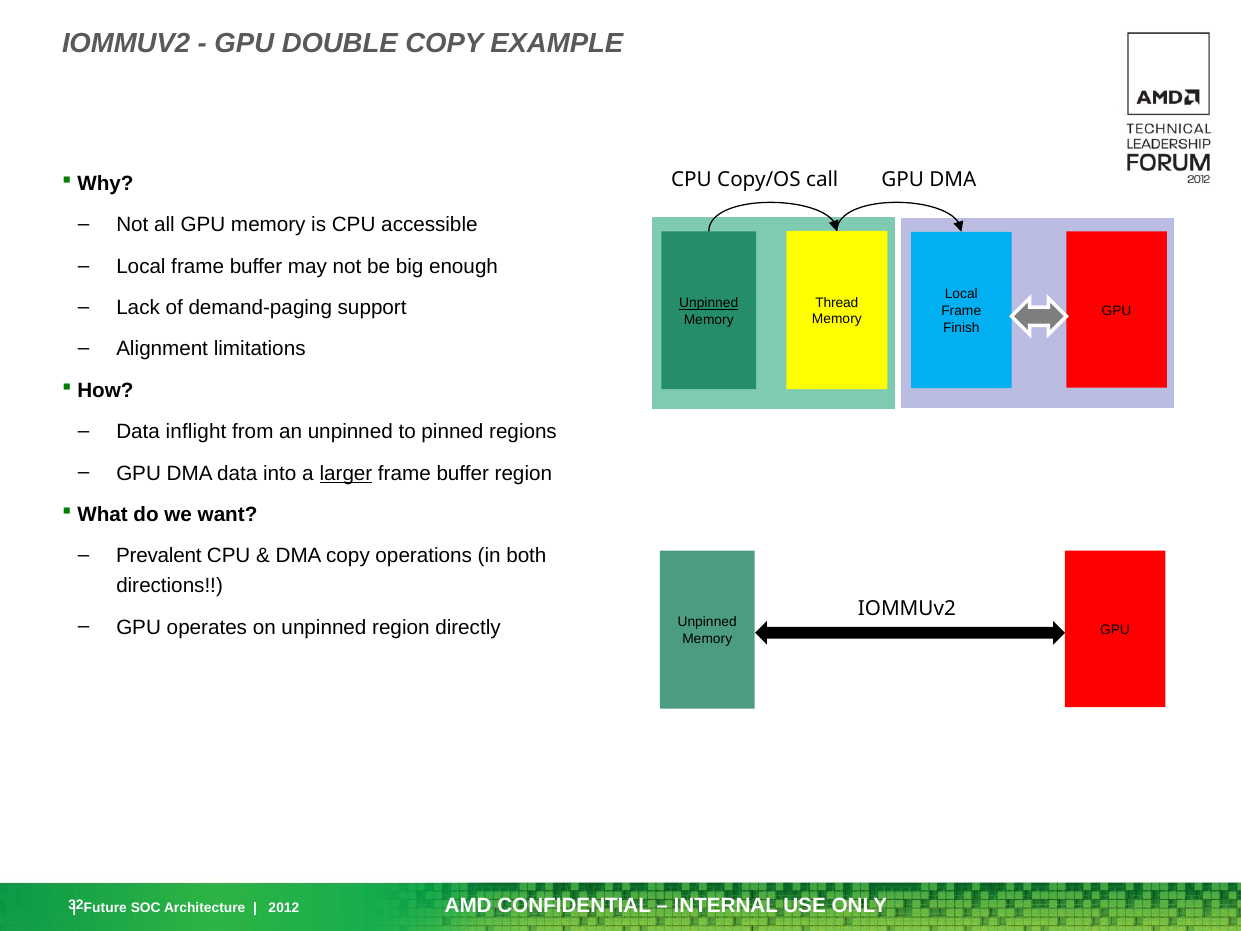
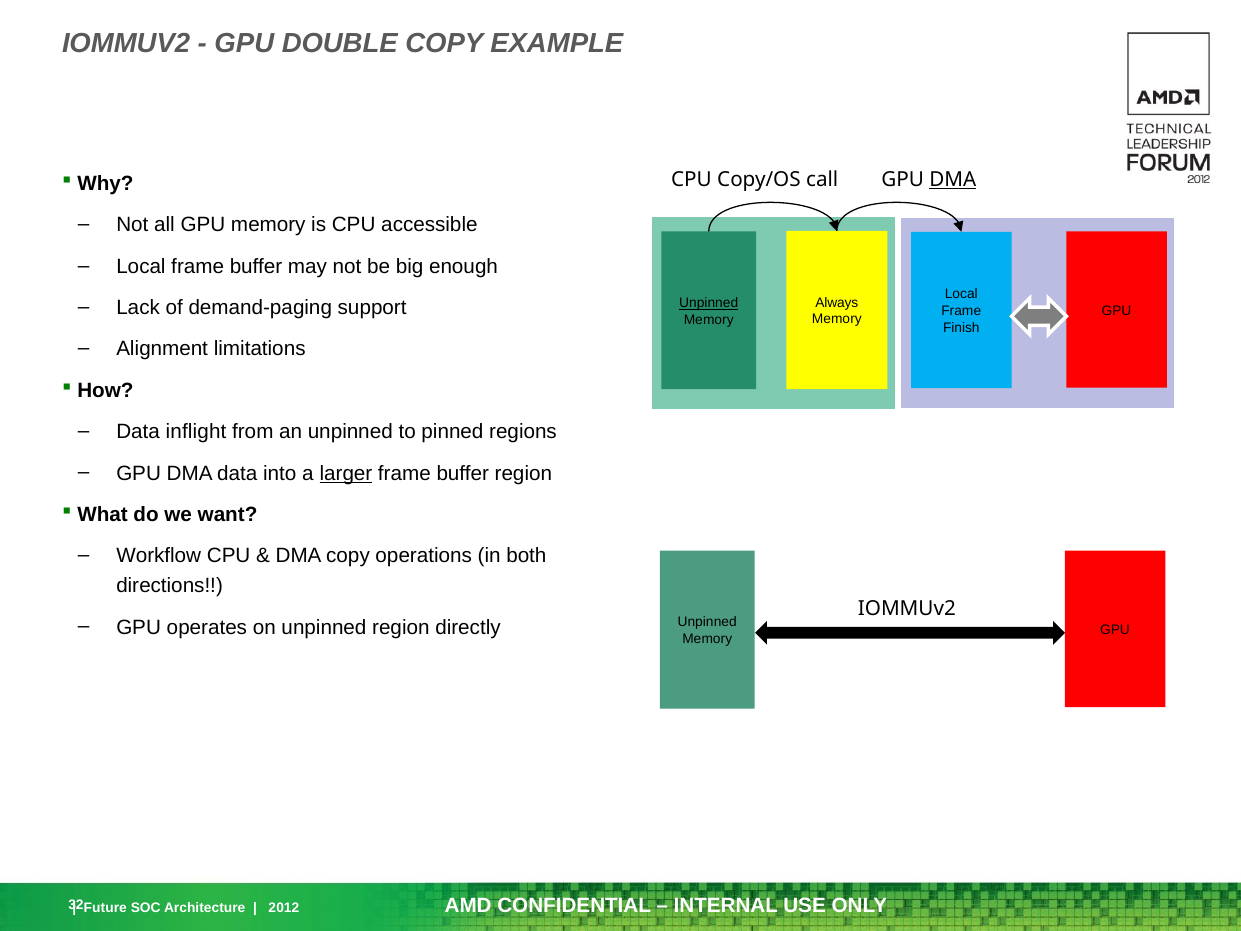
DMA underline: none -> present (953, 179)
Thread: Thread -> Always (837, 303)
Prevalent: Prevalent -> Workflow (159, 556)
